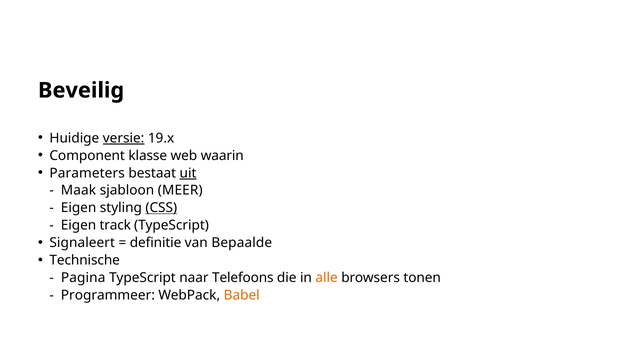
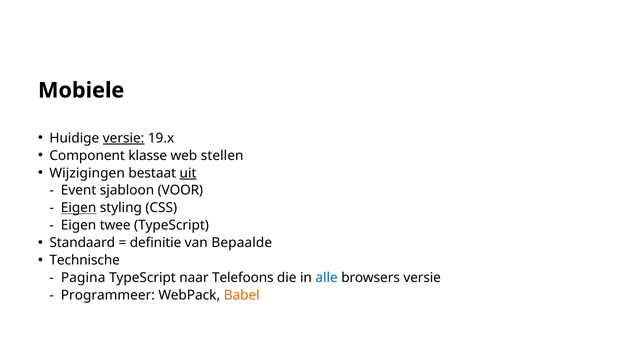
Beveilig: Beveilig -> Mobiele (81, 90)
waarin: waarin -> stellen (222, 156)
Parameters: Parameters -> Wijzigingen (87, 173)
Maak: Maak -> Event (79, 191)
MEER: MEER -> VOOR (180, 191)
Eigen underline: none -> present (79, 208)
CSS underline: present -> none (161, 208)
track: track -> twee (115, 226)
Signaleert: Signaleert -> Standaard (82, 243)
alle colour: orange -> blue (327, 278)
browsers tonen: tonen -> versie (422, 278)
